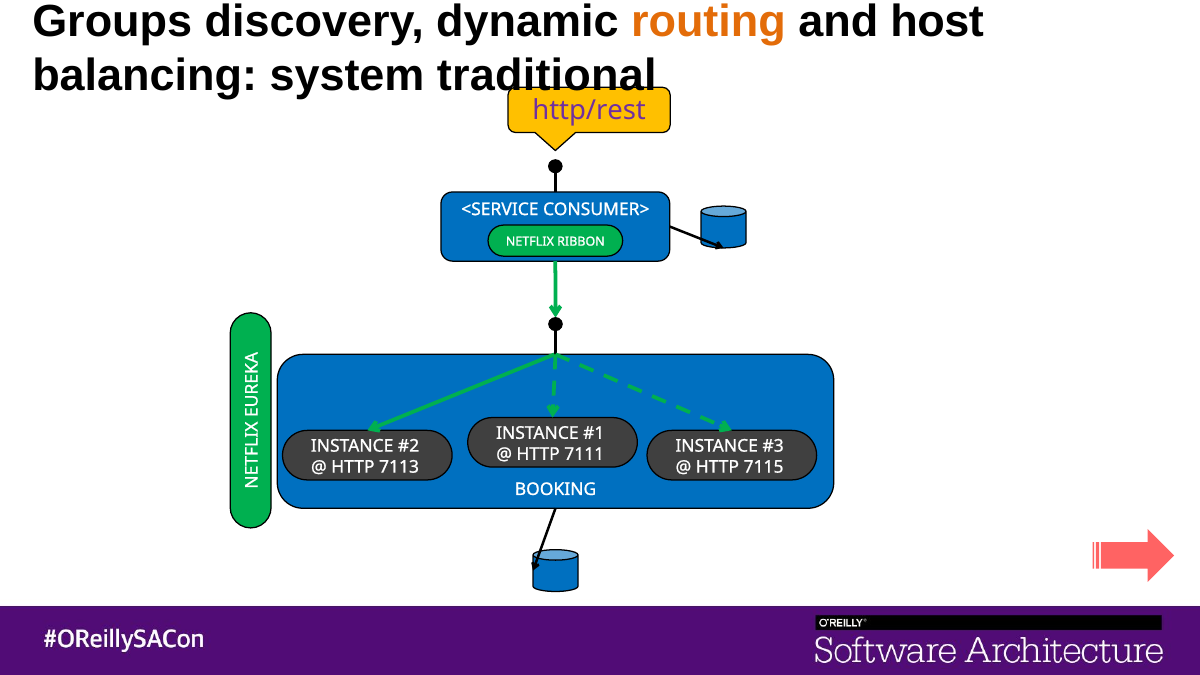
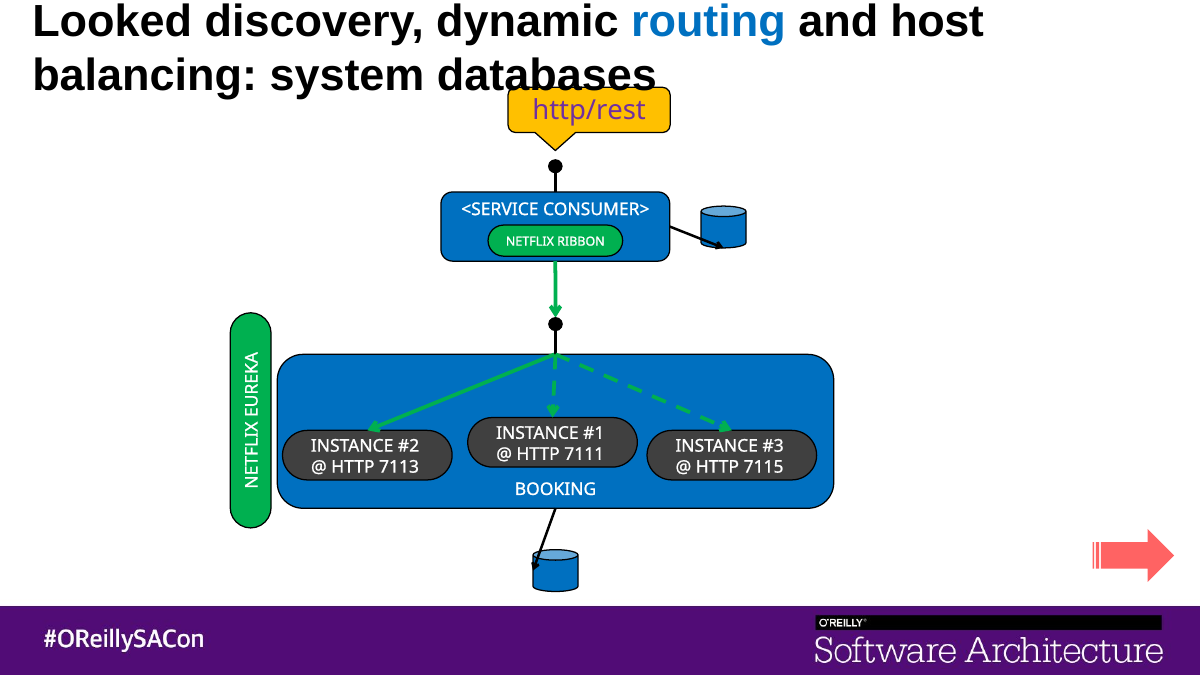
Groups: Groups -> Looked (112, 21)
routing colour: orange -> blue (708, 21)
traditional: traditional -> databases (547, 75)
